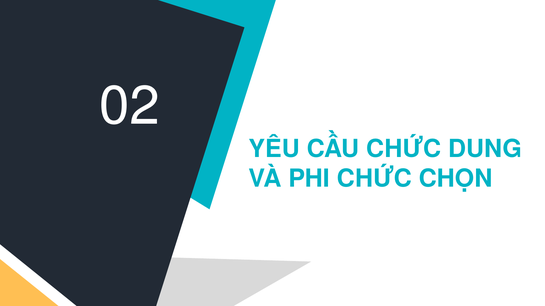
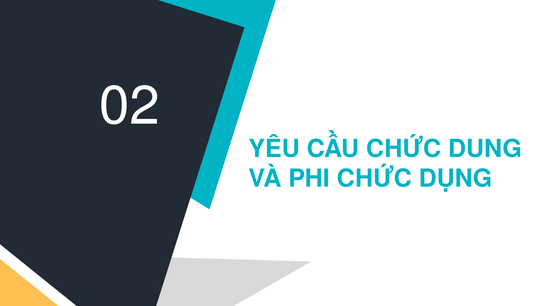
CHỌN: CHỌN -> DỤNG (456, 179)
